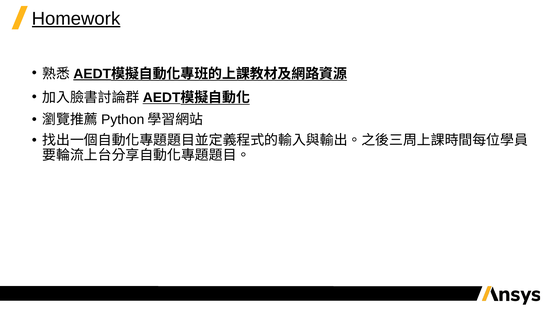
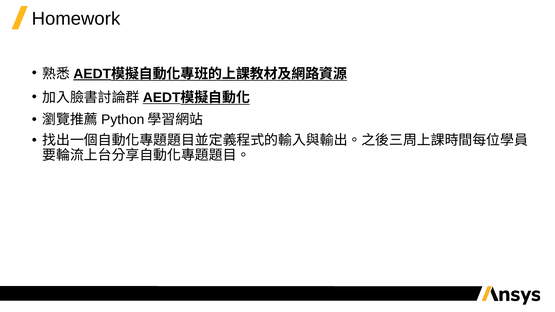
Homework underline: present -> none (76, 19)
